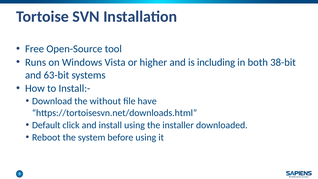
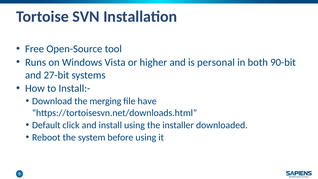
including: including -> personal (216, 62)
38-bit: 38-bit -> 90-bit (283, 62)
63-bit: 63-bit -> 27-bit (56, 75)
without: without -> merging (105, 101)
